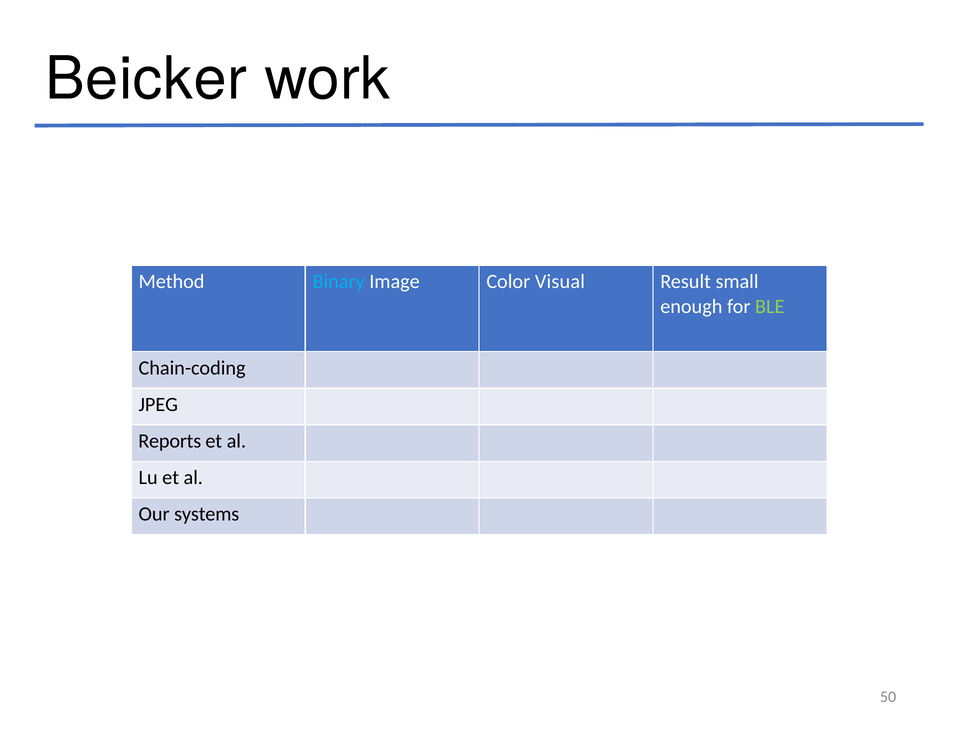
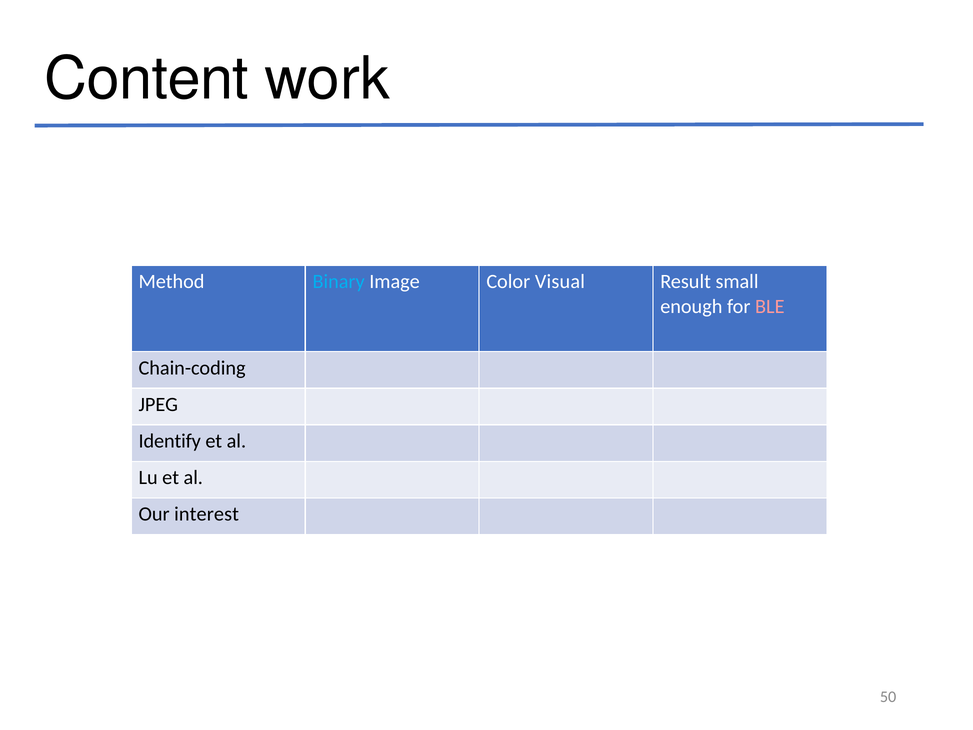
Beicker: Beicker -> Content (147, 79)
BLE colour: light green -> pink (770, 306)
Reports: Reports -> Identify (170, 441)
systems: systems -> interest (207, 514)
